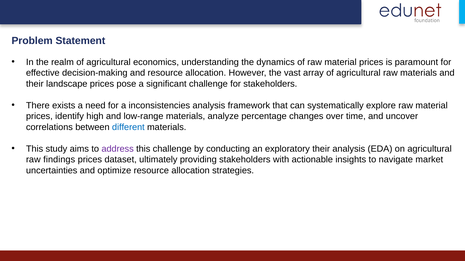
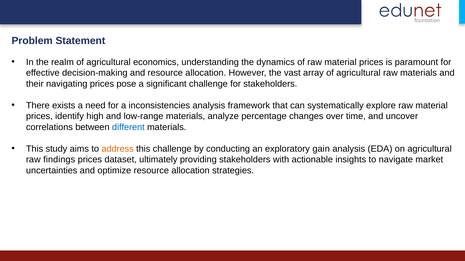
landscape: landscape -> navigating (67, 84)
address colour: purple -> orange (118, 149)
exploratory their: their -> gain (321, 149)
